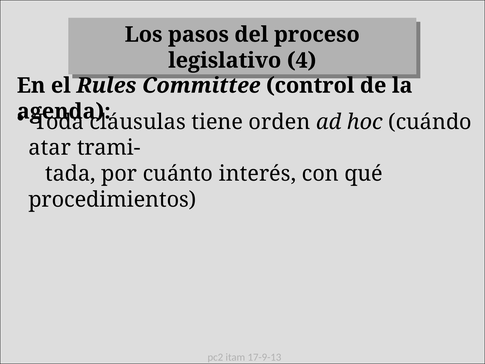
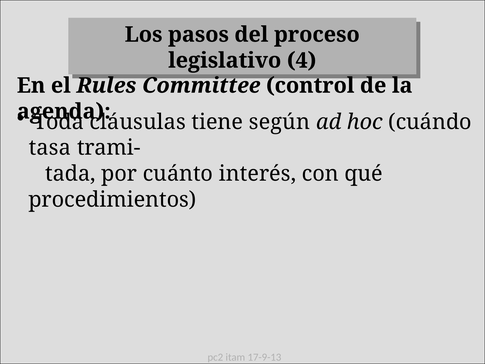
orden: orden -> según (279, 122)
atar: atar -> tasa (50, 148)
